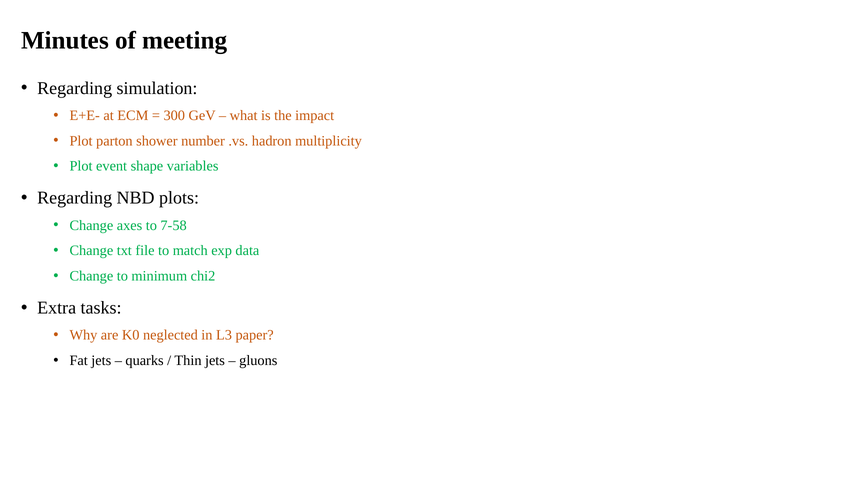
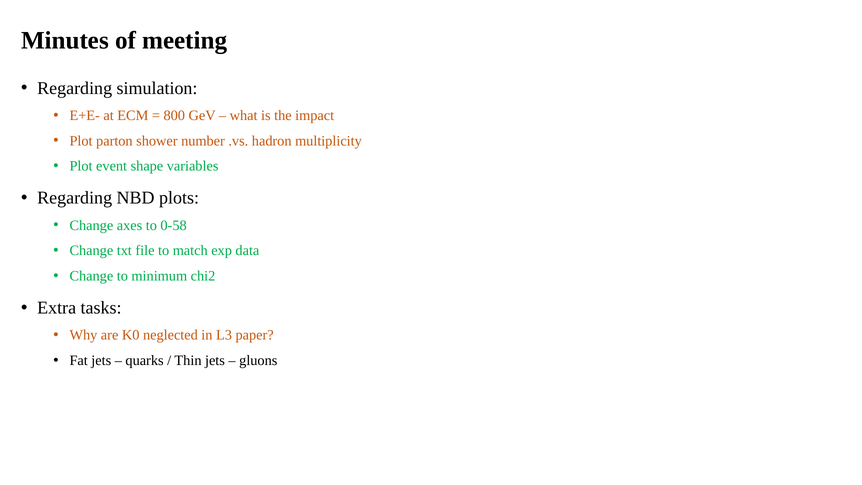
300: 300 -> 800 (174, 115)
7-58: 7-58 -> 0-58 (174, 225)
